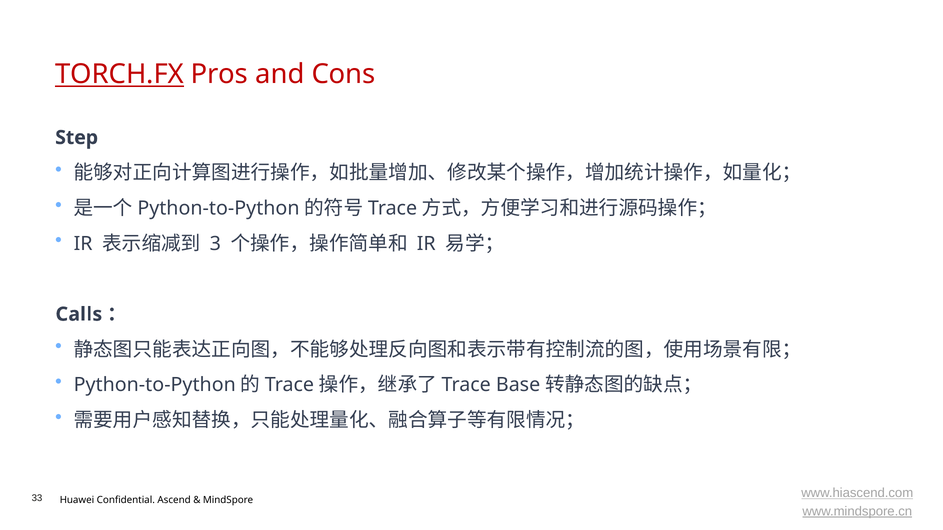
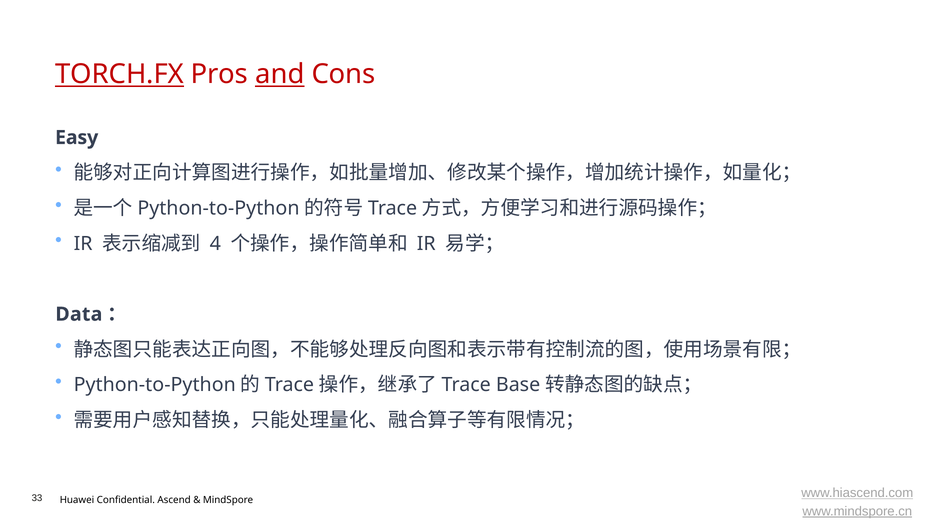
and underline: none -> present (280, 74)
Step: Step -> Easy (77, 138)
3: 3 -> 4 (215, 244)
Calls: Calls -> Data (79, 314)
